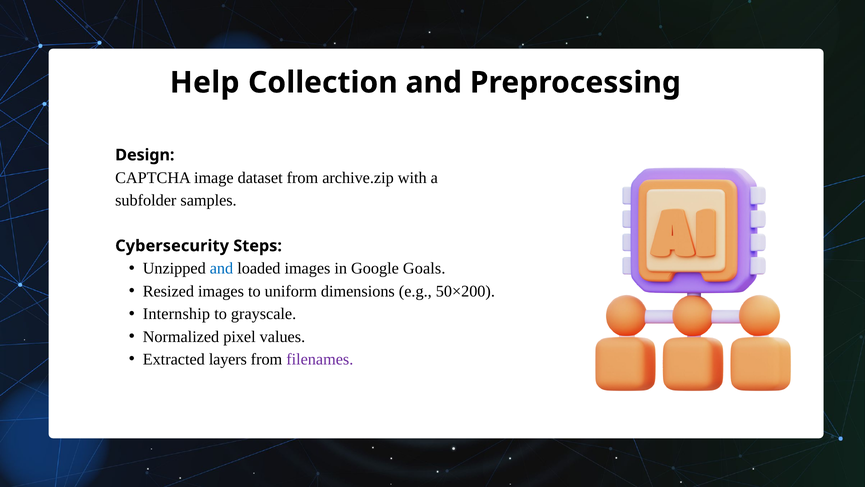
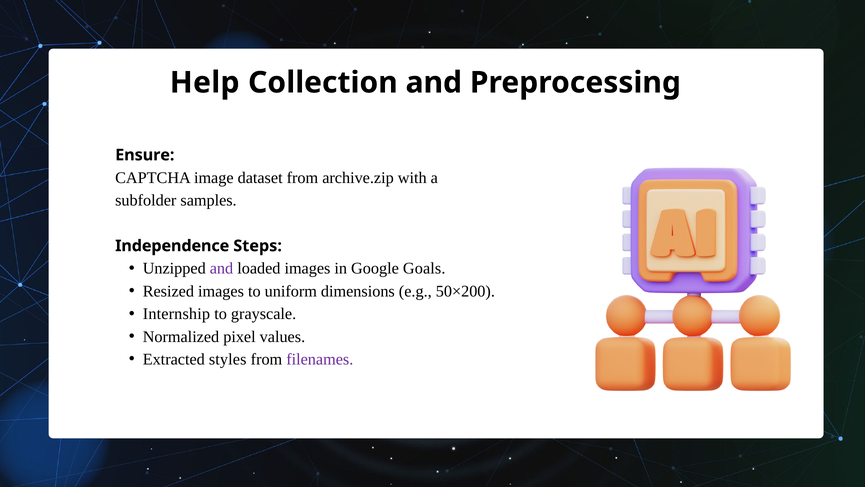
Design: Design -> Ensure (145, 155)
Cybersecurity: Cybersecurity -> Independence (172, 246)
and colour: blue -> purple (221, 268)
layers: layers -> styles (228, 359)
